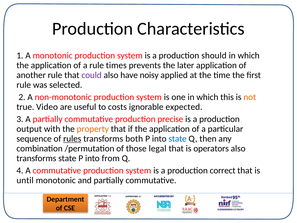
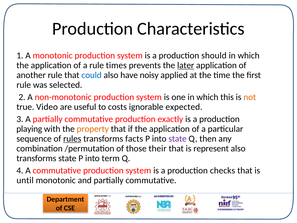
later underline: none -> present (186, 65)
could colour: purple -> blue (92, 75)
precise: precise -> exactly (170, 119)
output: output -> playing (29, 129)
both: both -> facts (134, 139)
state colour: blue -> purple (178, 139)
legal: legal -> their (158, 148)
operators: operators -> represent (211, 148)
from: from -> term (111, 158)
correct: correct -> checks (223, 170)
